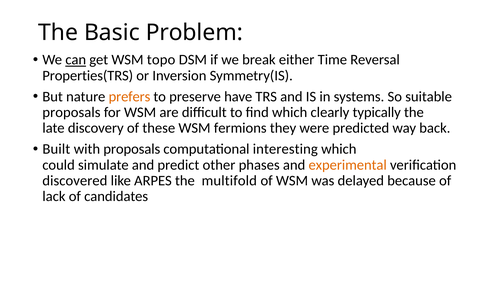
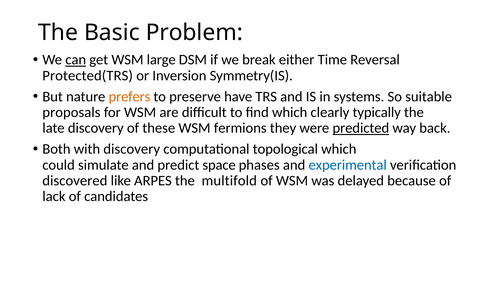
topo: topo -> large (161, 60)
Properties(TRS: Properties(TRS -> Protected(TRS (88, 76)
predicted underline: none -> present (361, 128)
Built: Built -> Both (56, 149)
with proposals: proposals -> discovery (132, 149)
interesting: interesting -> topological (285, 149)
other: other -> space (219, 165)
experimental colour: orange -> blue (348, 165)
